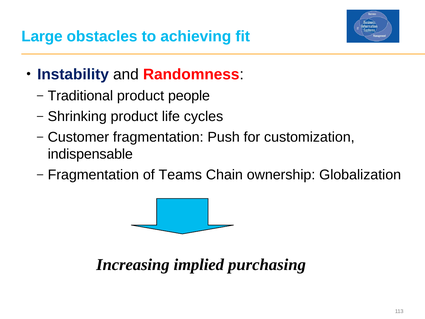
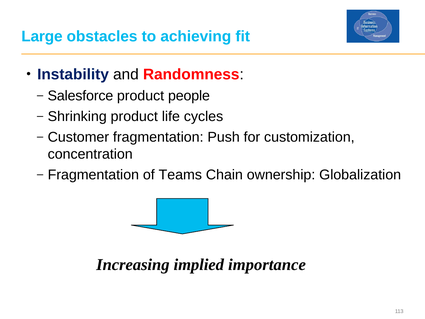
Traditional: Traditional -> Salesforce (80, 96)
indispensable: indispensable -> concentration (90, 154)
purchasing: purchasing -> importance (267, 265)
